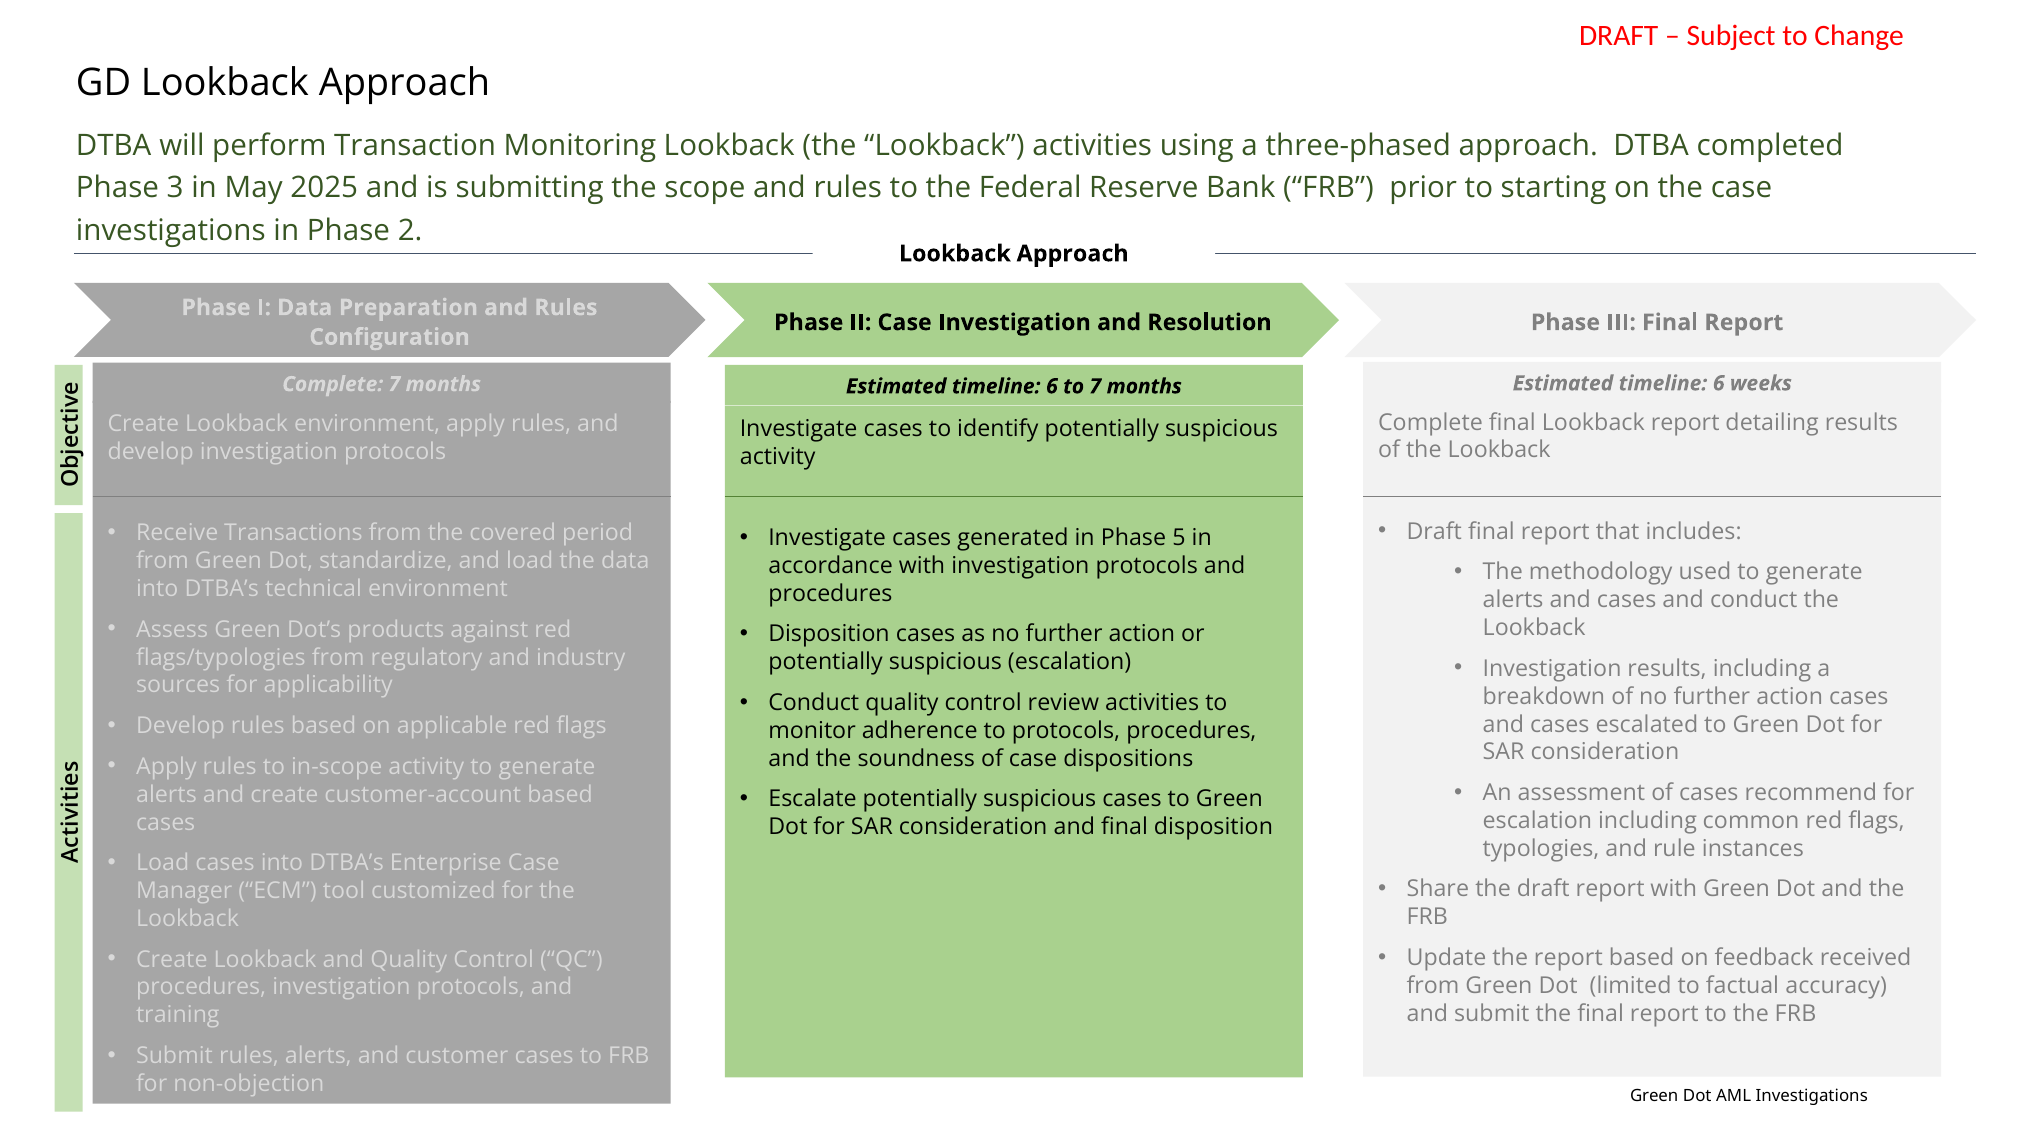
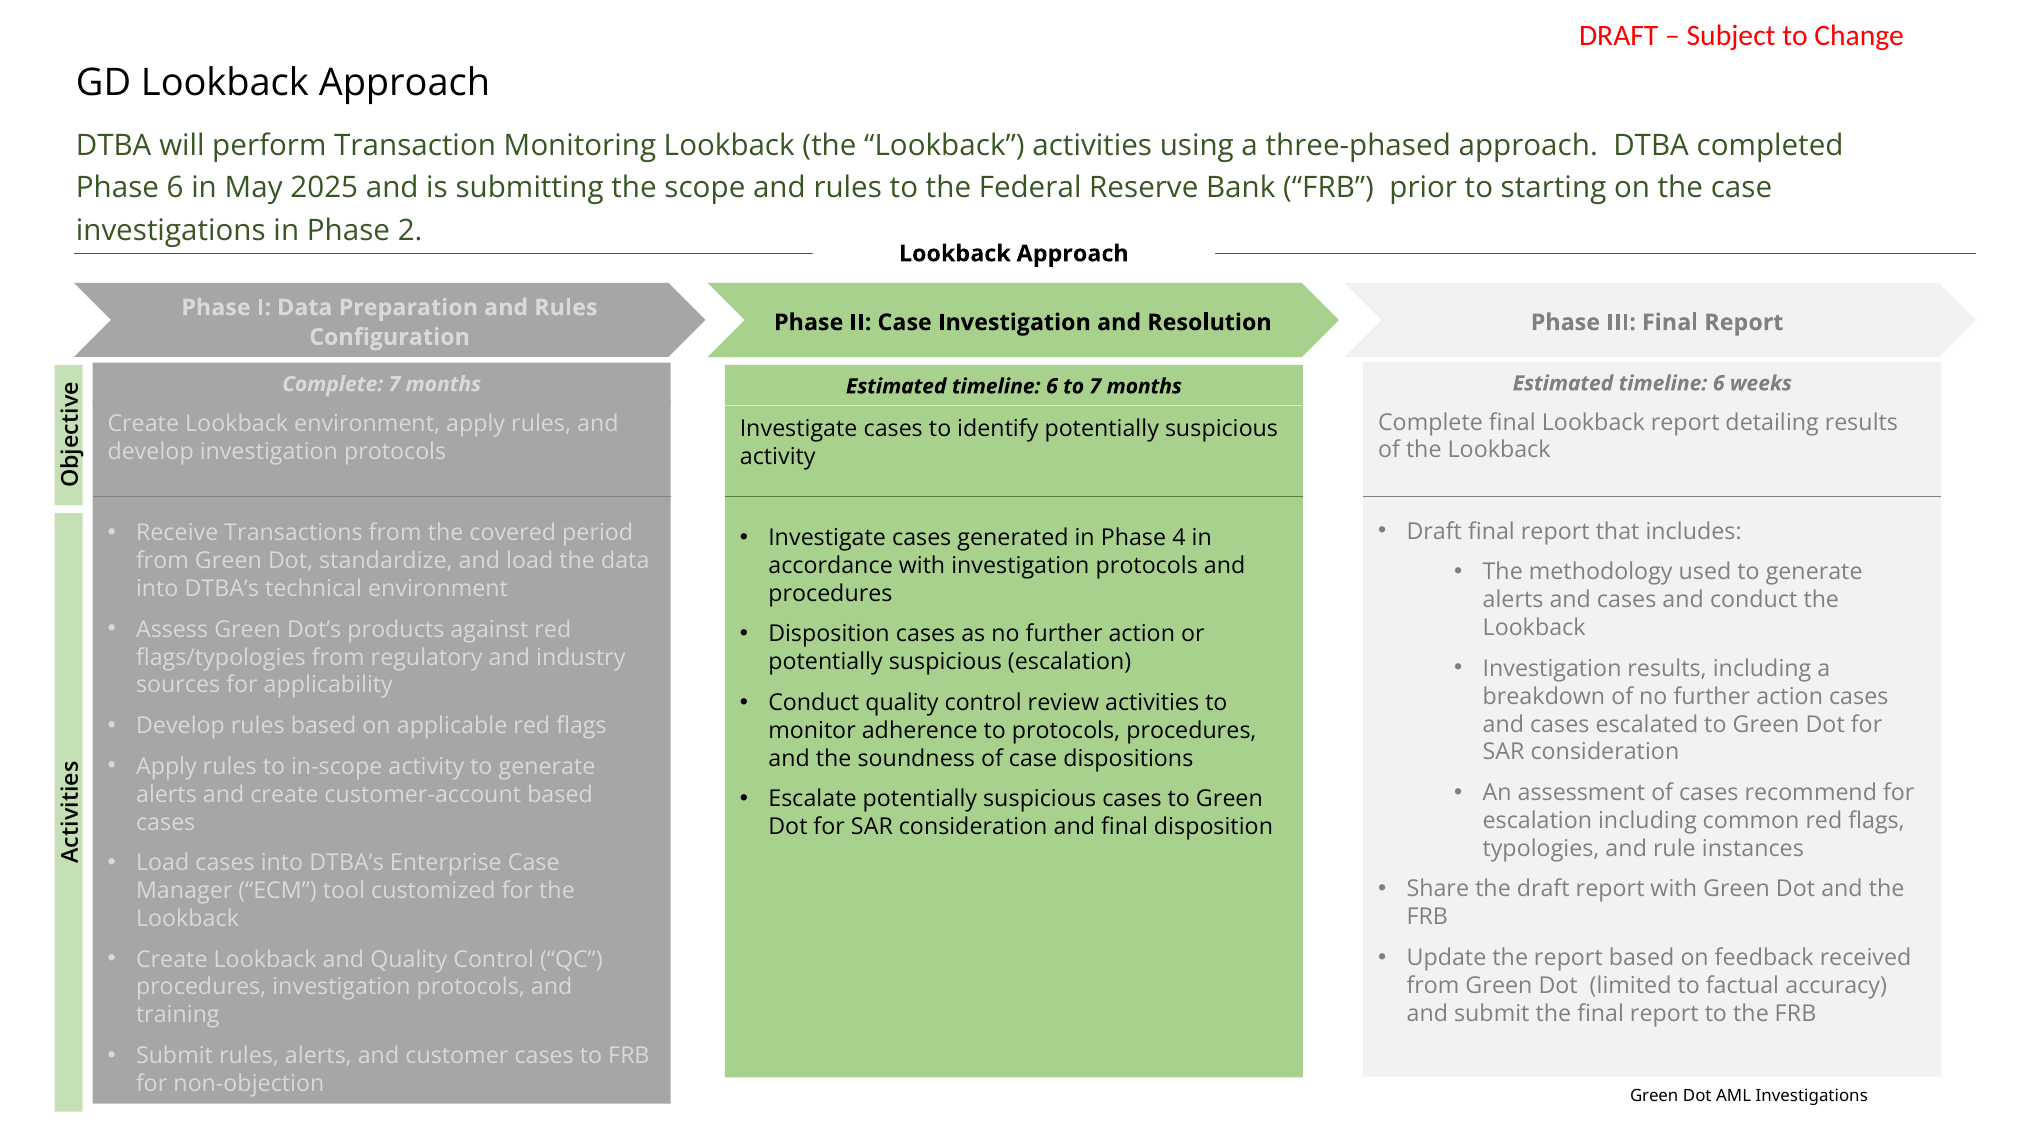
Phase 3: 3 -> 6 (175, 188)
5: 5 -> 4 (1179, 538)
